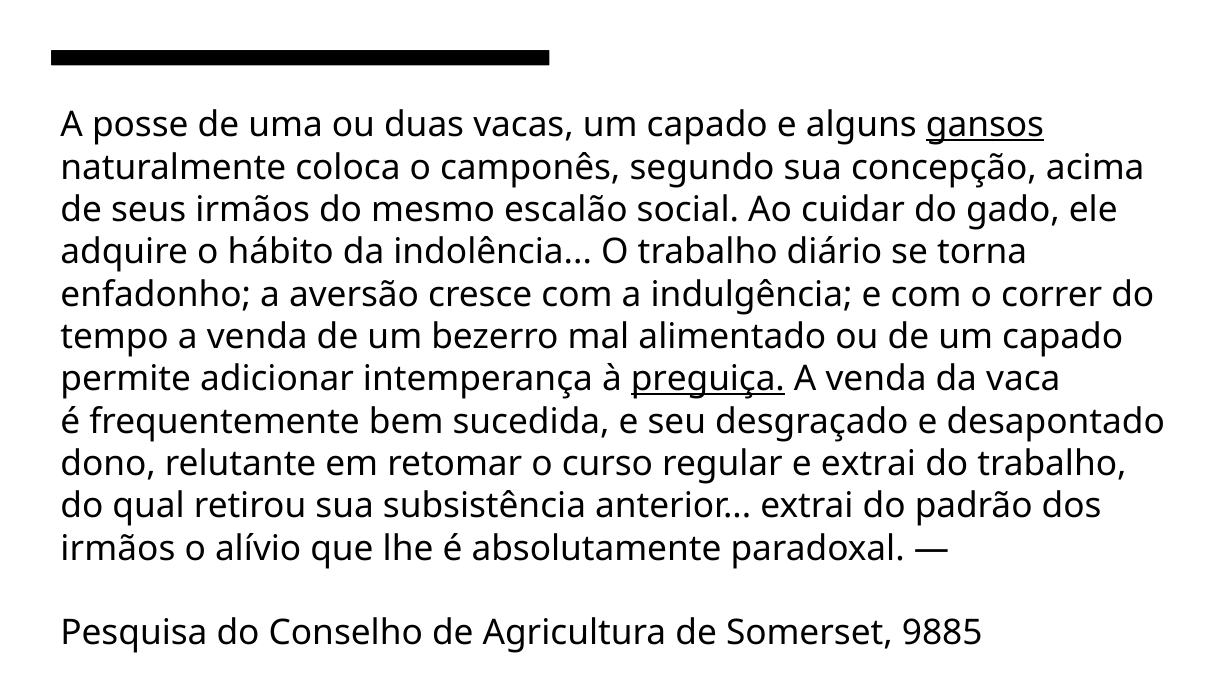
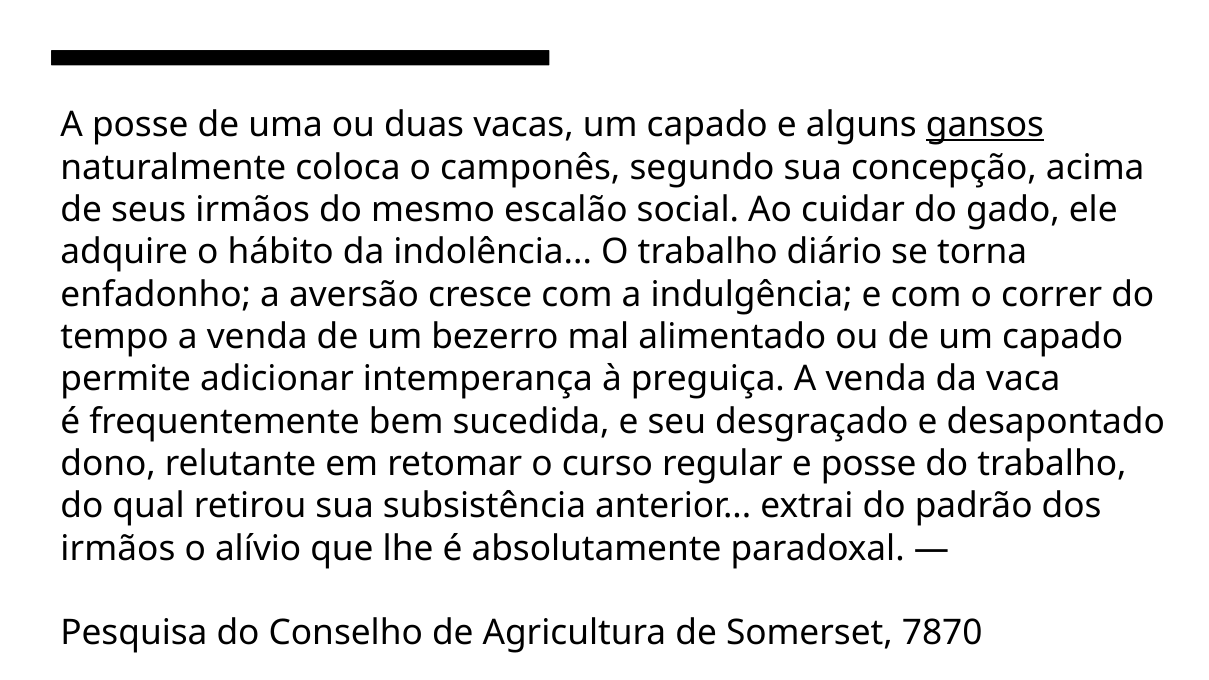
preguiça underline: present -> none (708, 379)
e extrai: extrai -> posse (869, 464)
9885: 9885 -> 7870 (942, 633)
